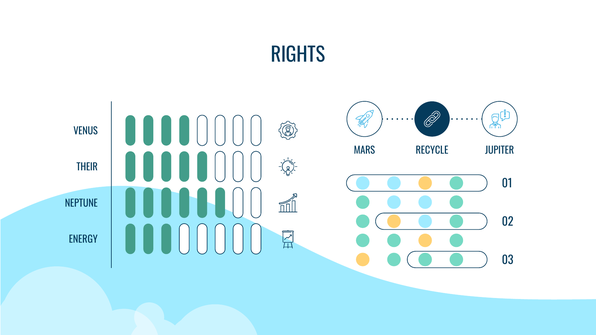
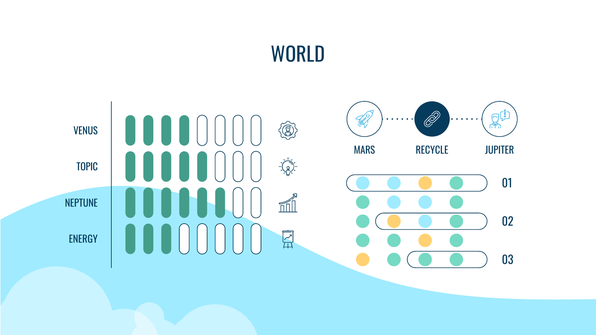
RIGHTS: RIGHTS -> WORLD (298, 55)
THEIR: THEIR -> TOPIC (87, 167)
